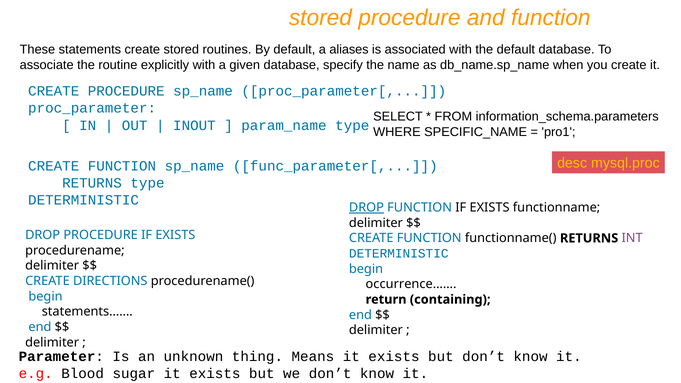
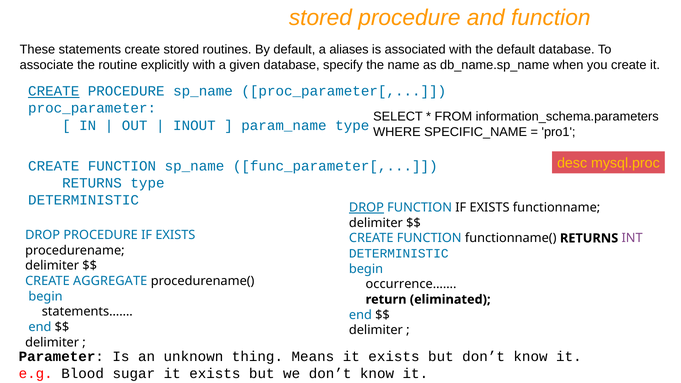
CREATE underline: none -> present (54, 91)
DIRECTIONS: DIRECTIONS -> AGGREGATE (110, 281)
containing: containing -> eliminated (450, 300)
